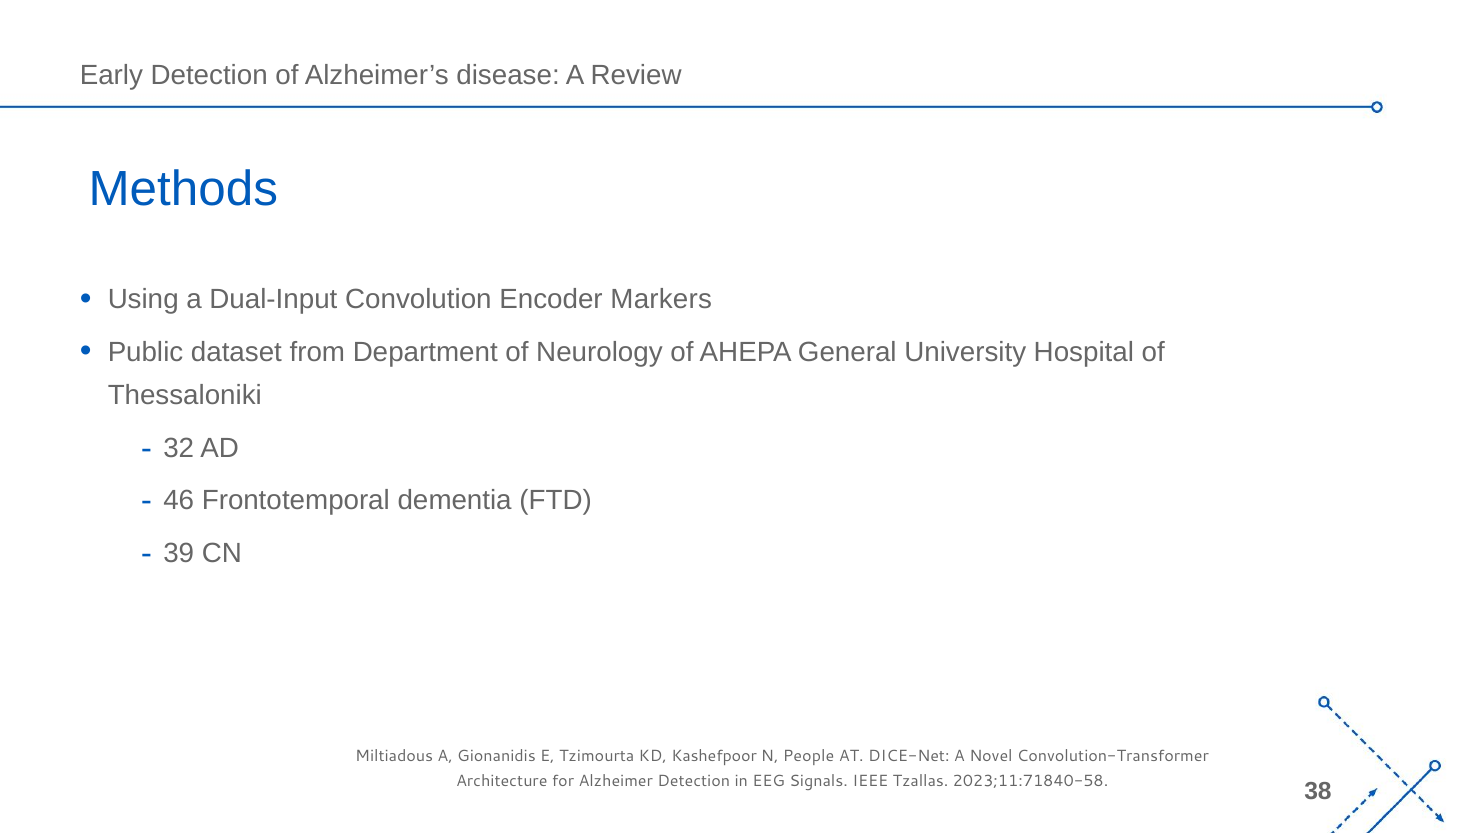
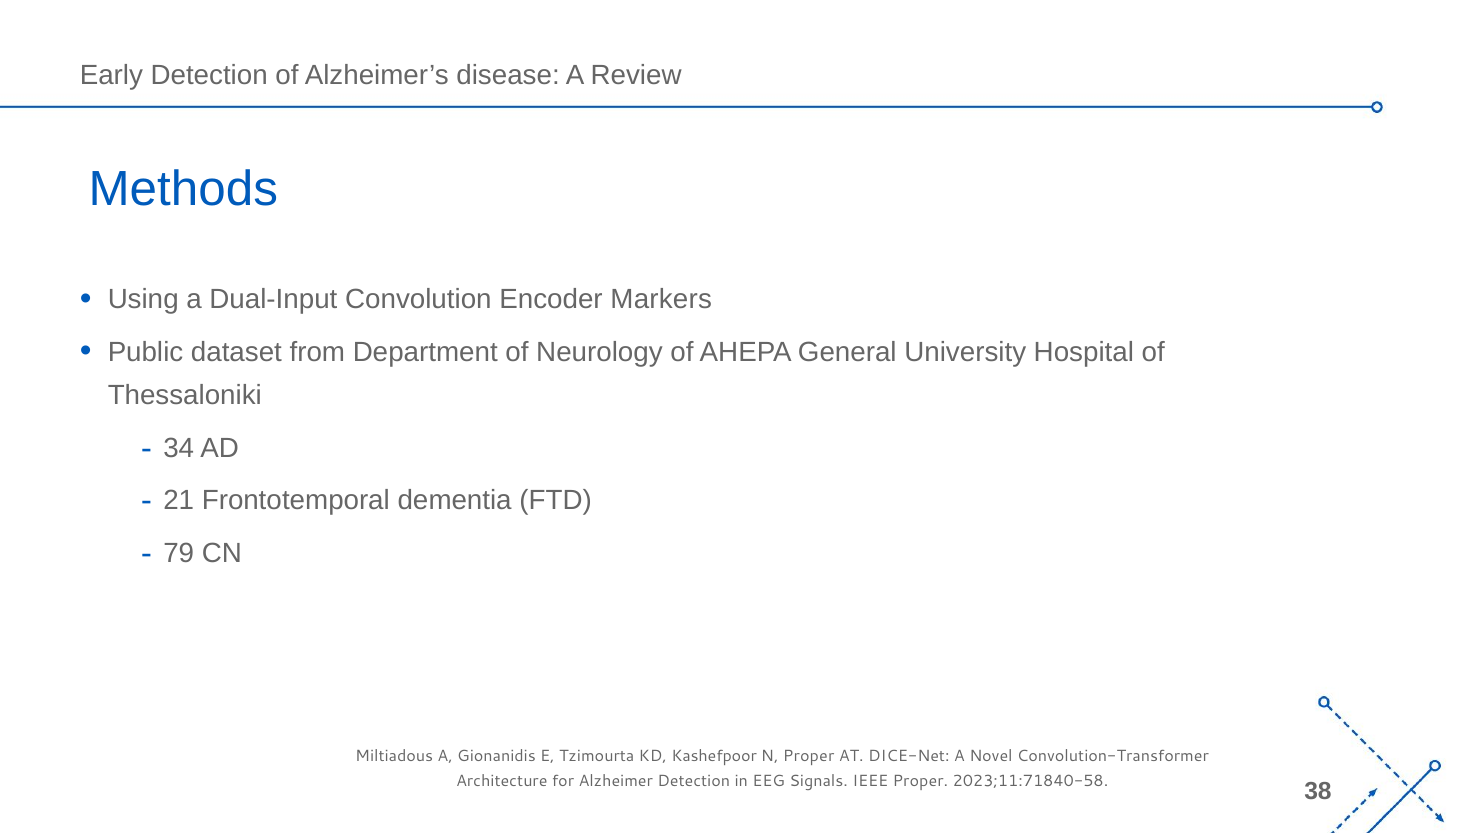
32: 32 -> 34 (179, 448)
46: 46 -> 21 (179, 501)
39: 39 -> 79 (179, 553)
N People: People -> Proper (809, 756)
IEEE Tzallas: Tzallas -> Proper (920, 781)
